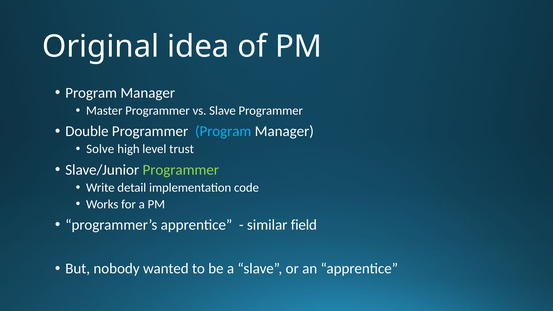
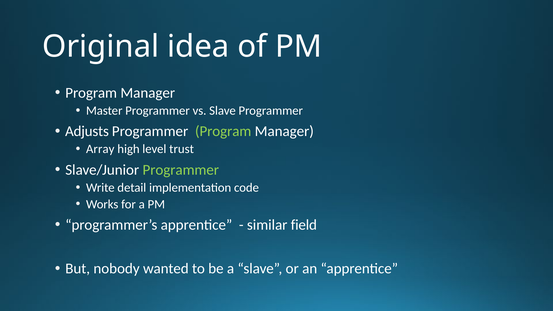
Double: Double -> Adjusts (87, 131)
Program colour: light blue -> light green (223, 131)
Solve: Solve -> Array (100, 149)
